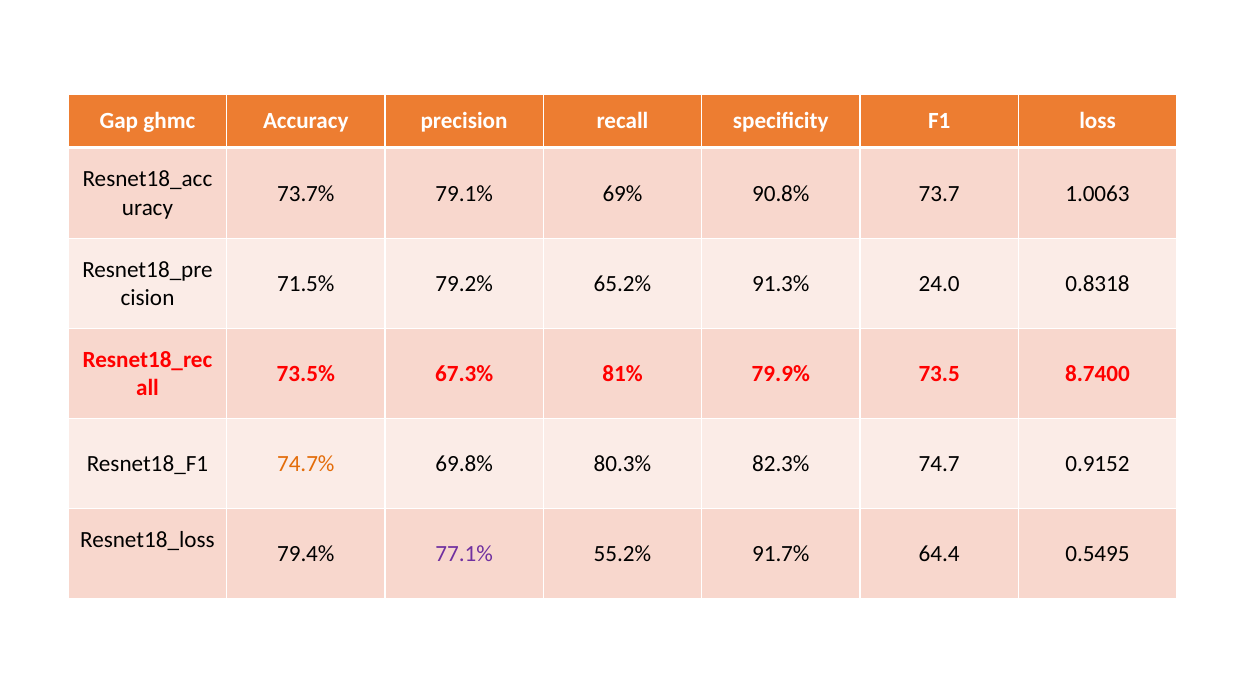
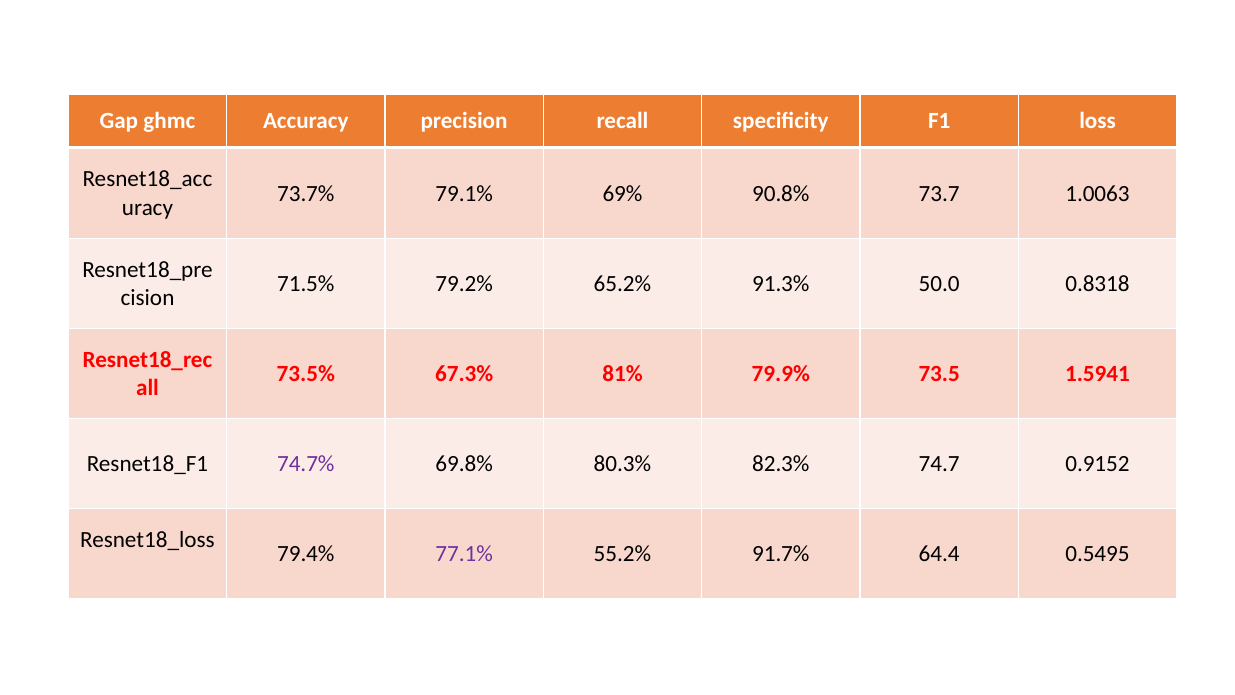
24.0: 24.0 -> 50.0 (939, 284)
8.7400: 8.7400 -> 1.5941 (1097, 374)
74.7% colour: orange -> purple (306, 464)
